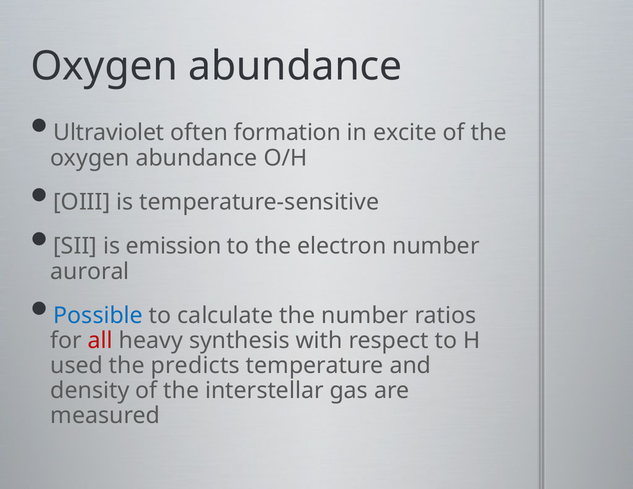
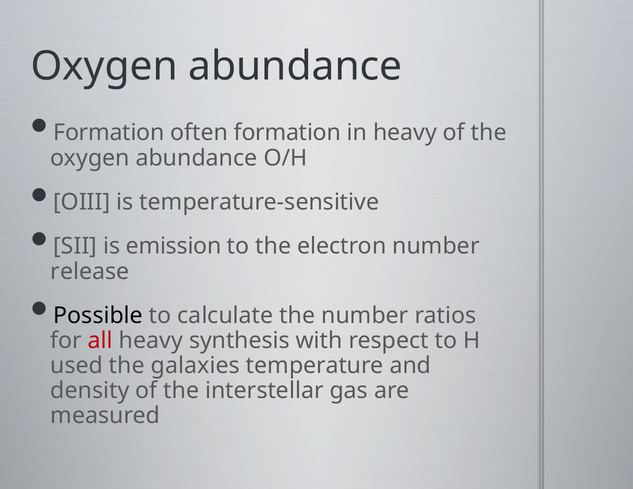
Ultraviolet: Ultraviolet -> Formation (109, 133)
in excite: excite -> heavy (405, 133)
auroral: auroral -> release (90, 271)
Possible colour: blue -> black (98, 316)
predicts: predicts -> galaxies (195, 366)
